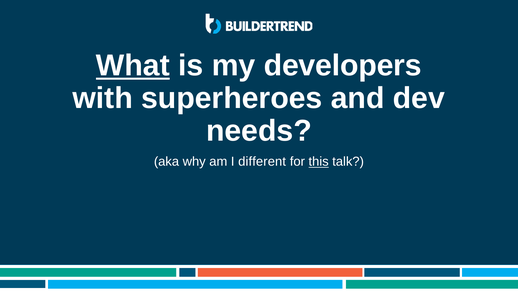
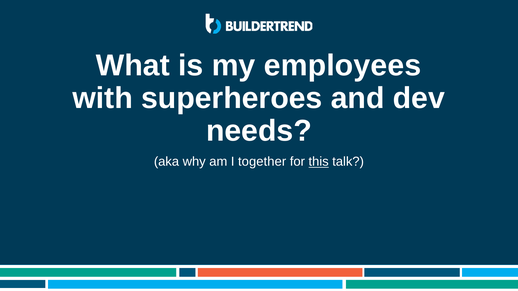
What underline: present -> none (133, 66)
developers: developers -> employees (343, 66)
different: different -> together (262, 162)
